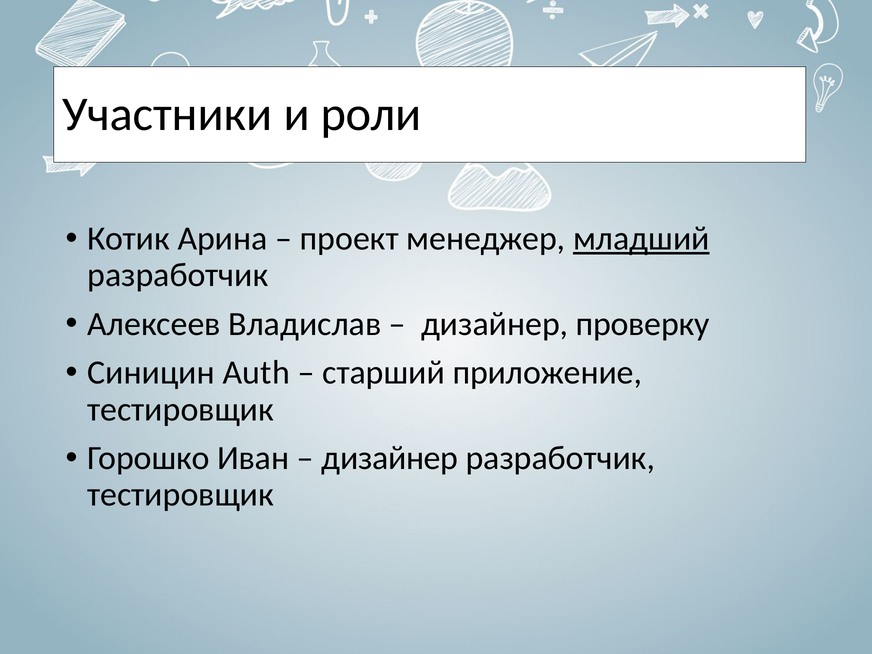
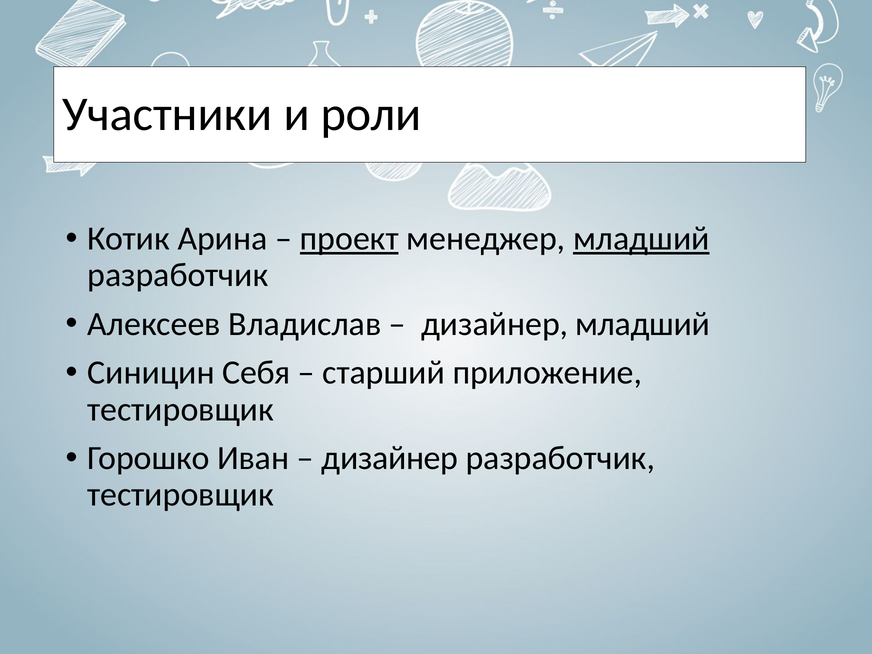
проект underline: none -> present (349, 239)
дизайнер проверку: проверку -> младший (643, 324)
Auth: Auth -> Себя (256, 373)
